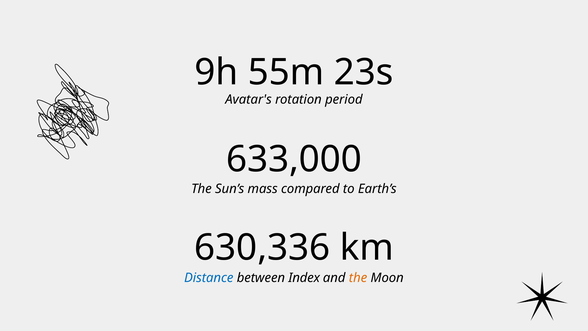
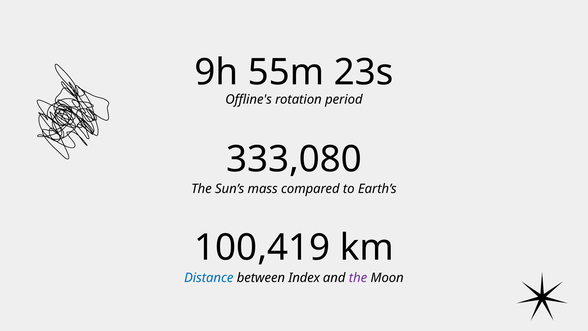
Avatar's: Avatar's -> Offline's (249, 100)
633,000: 633,000 -> 333,080 (294, 159)
630,336: 630,336 -> 100,419 (262, 248)
the colour: orange -> purple (358, 278)
